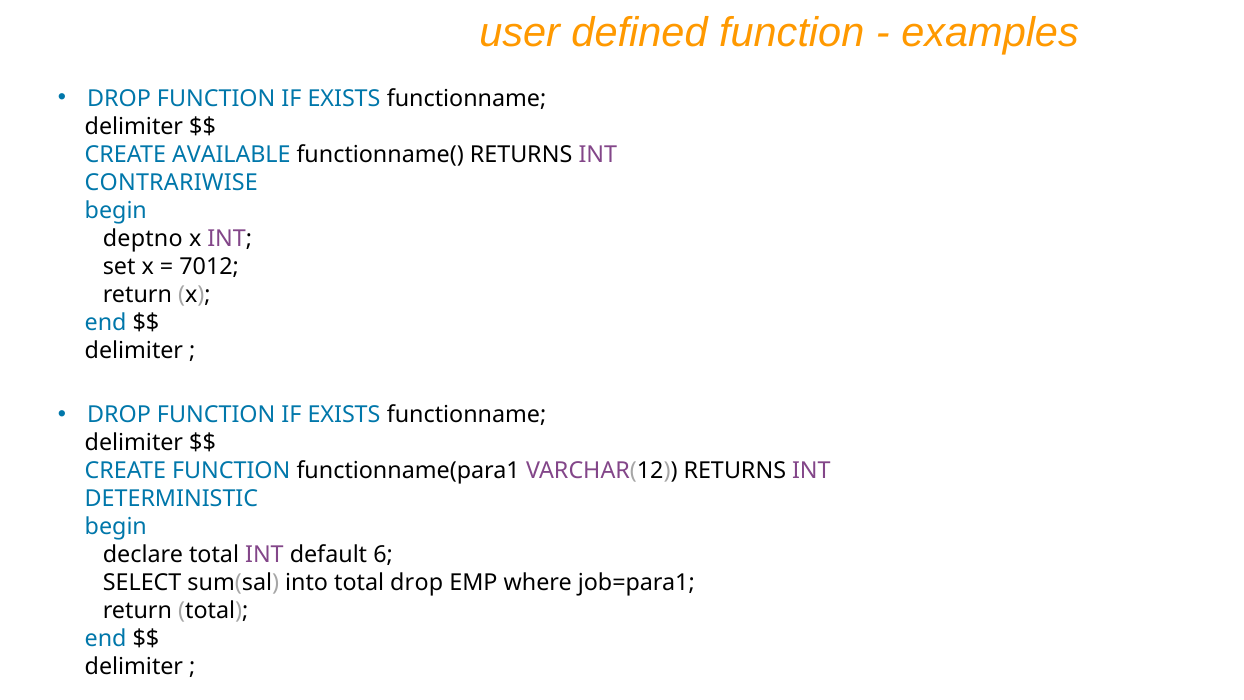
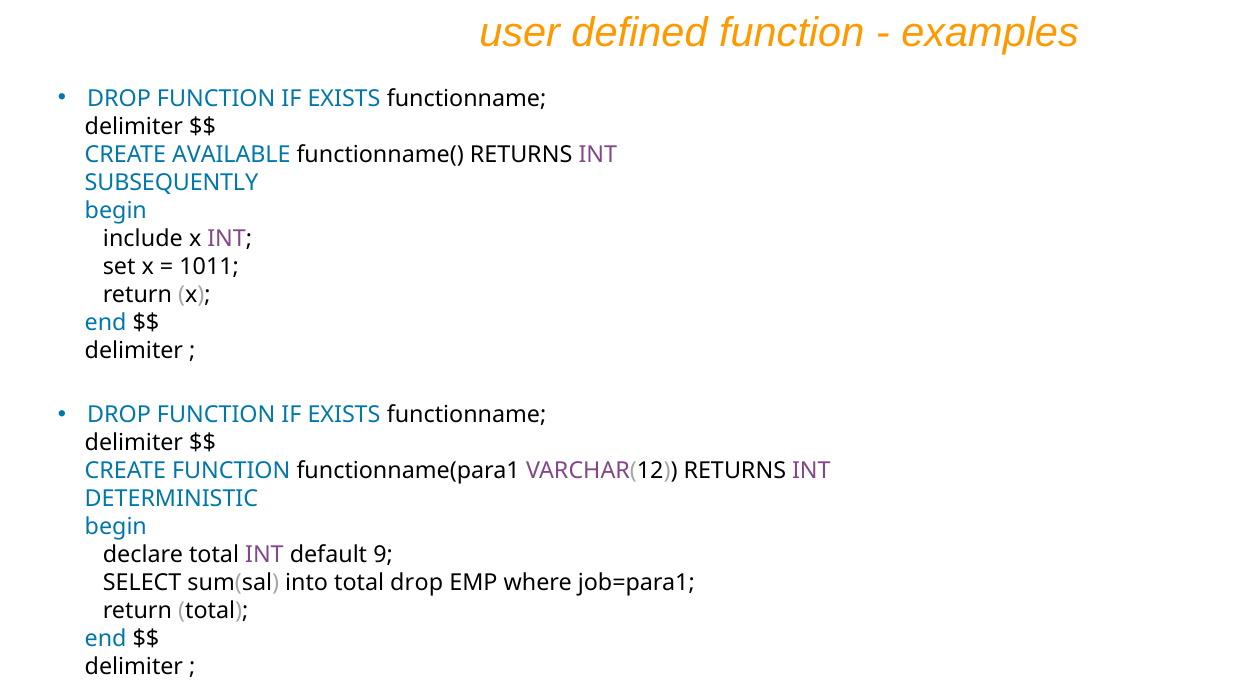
CONTRARIWISE: CONTRARIWISE -> SUBSEQUENTLY (171, 182)
deptno: deptno -> include (143, 238)
7012: 7012 -> 1011 (209, 266)
6: 6 -> 9 (383, 555)
